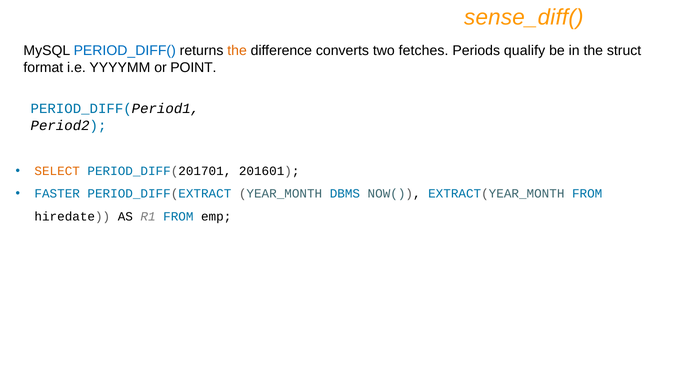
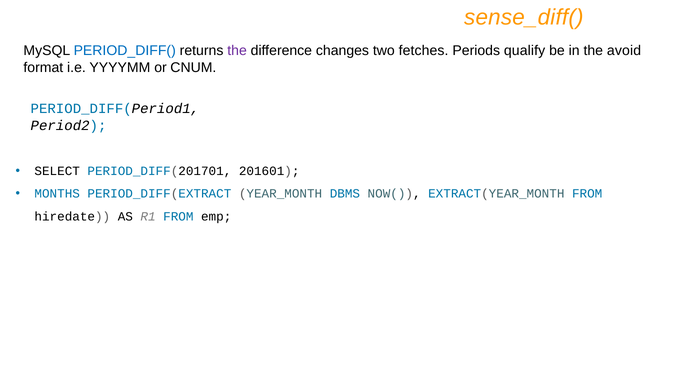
the colour: orange -> purple (237, 51)
converts: converts -> changes (342, 51)
struct: struct -> avoid (624, 51)
POINT: POINT -> CNUM (193, 68)
SELECT colour: orange -> black (57, 171)
FASTER: FASTER -> MONTHS (57, 194)
